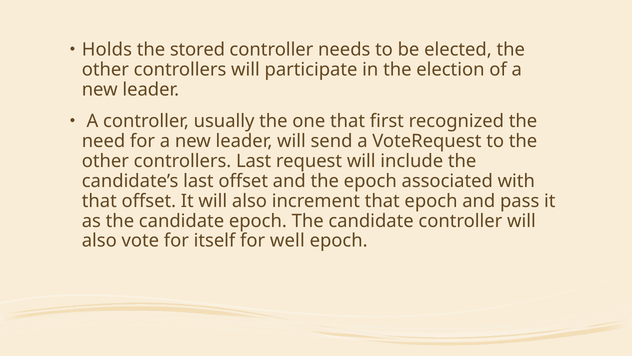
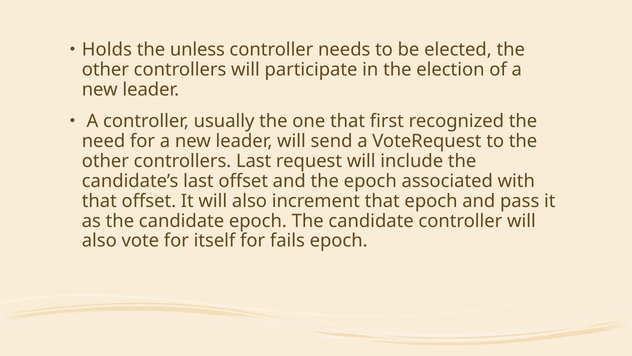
stored: stored -> unless (197, 49)
well: well -> fails (287, 241)
